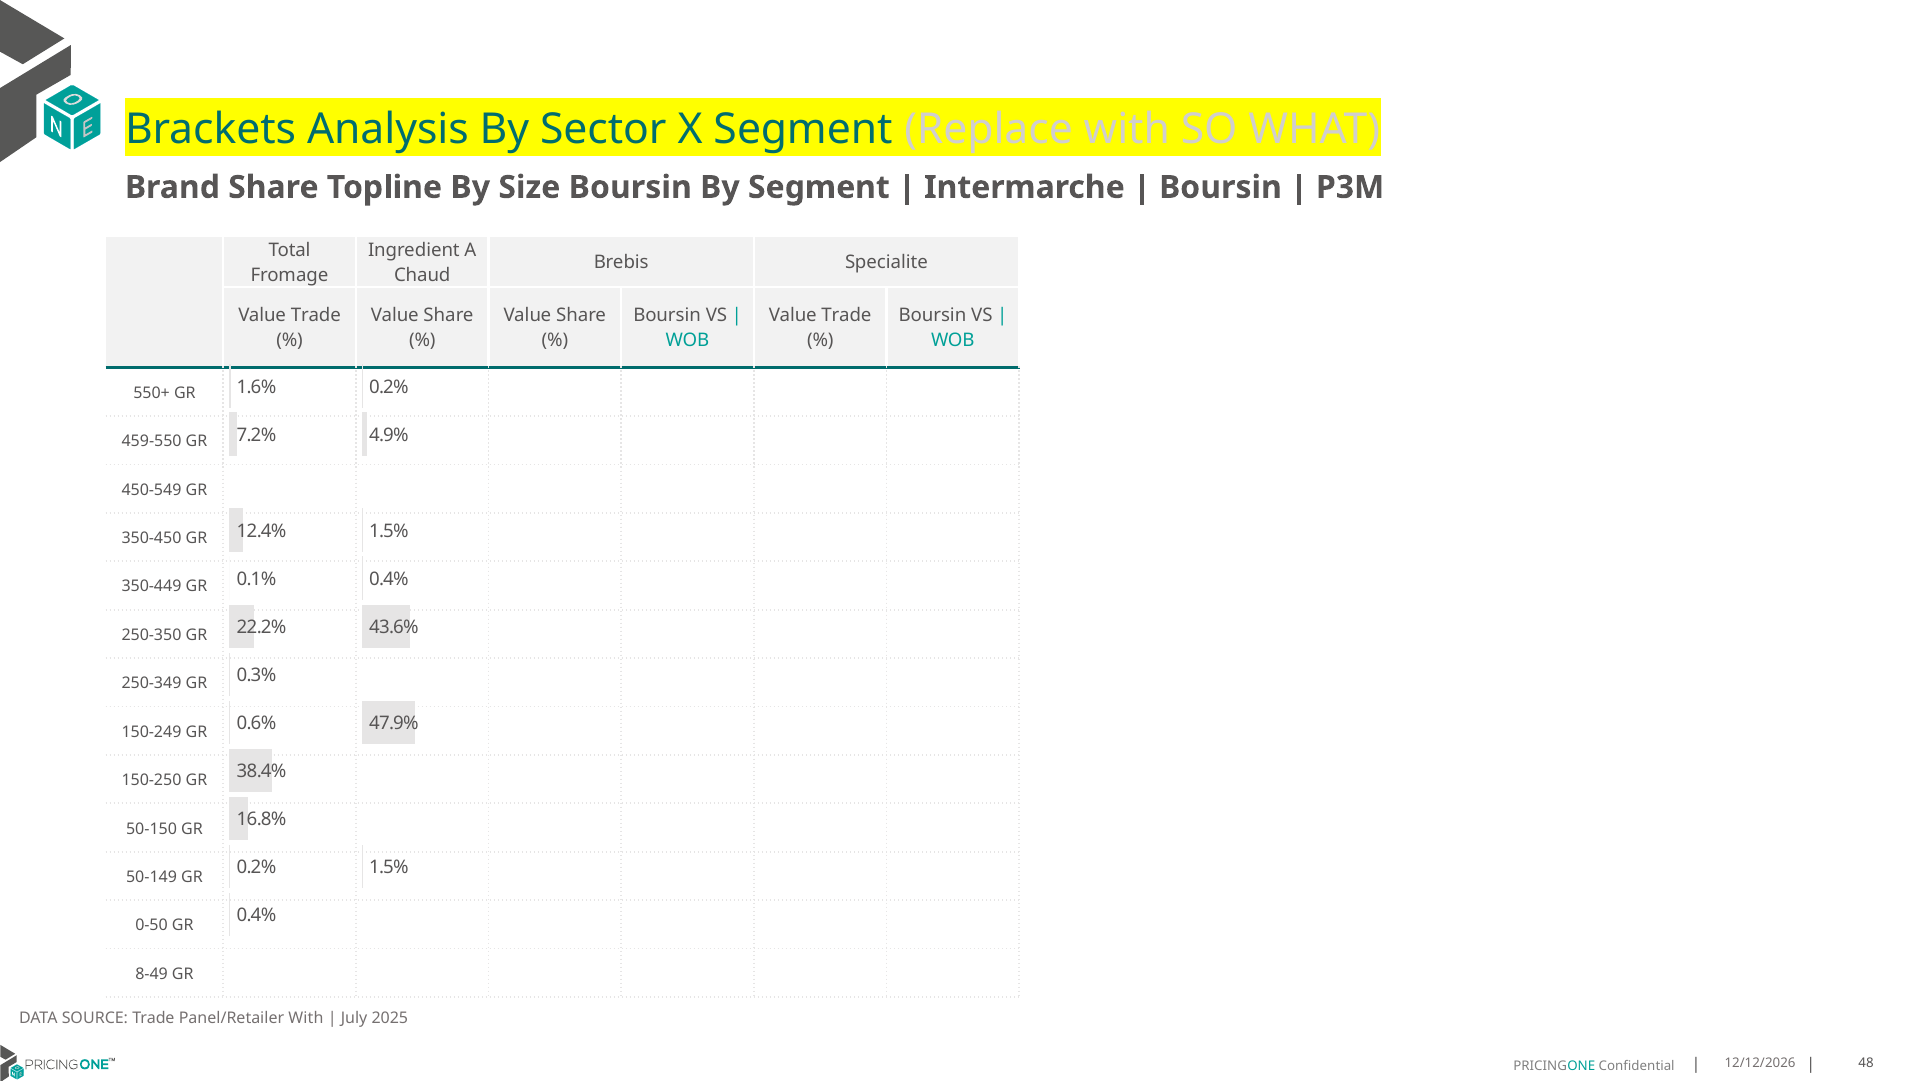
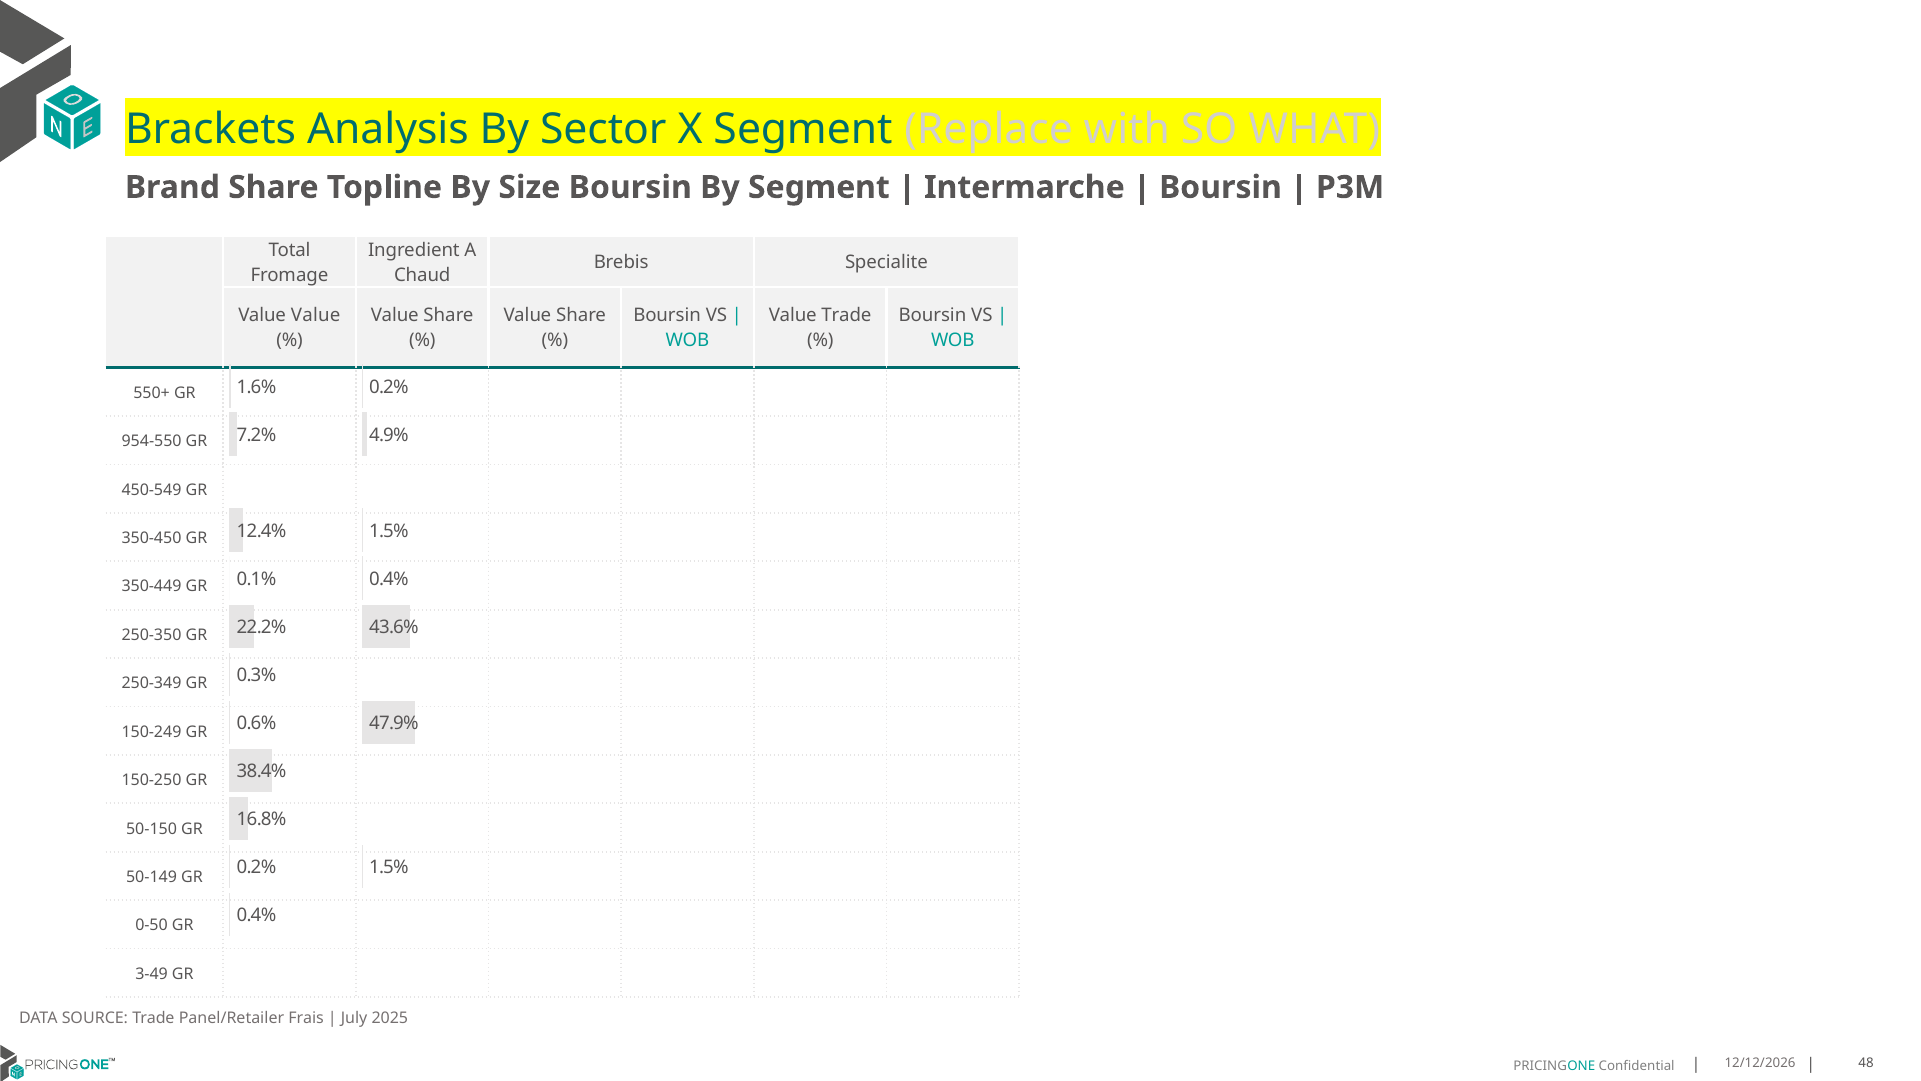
Trade: Trade -> Value (316, 315)
459-550: 459-550 -> 954-550 (152, 441)
8-49: 8-49 -> 3-49 (152, 974)
Panel/Retailer With: With -> Frais (306, 1018)
